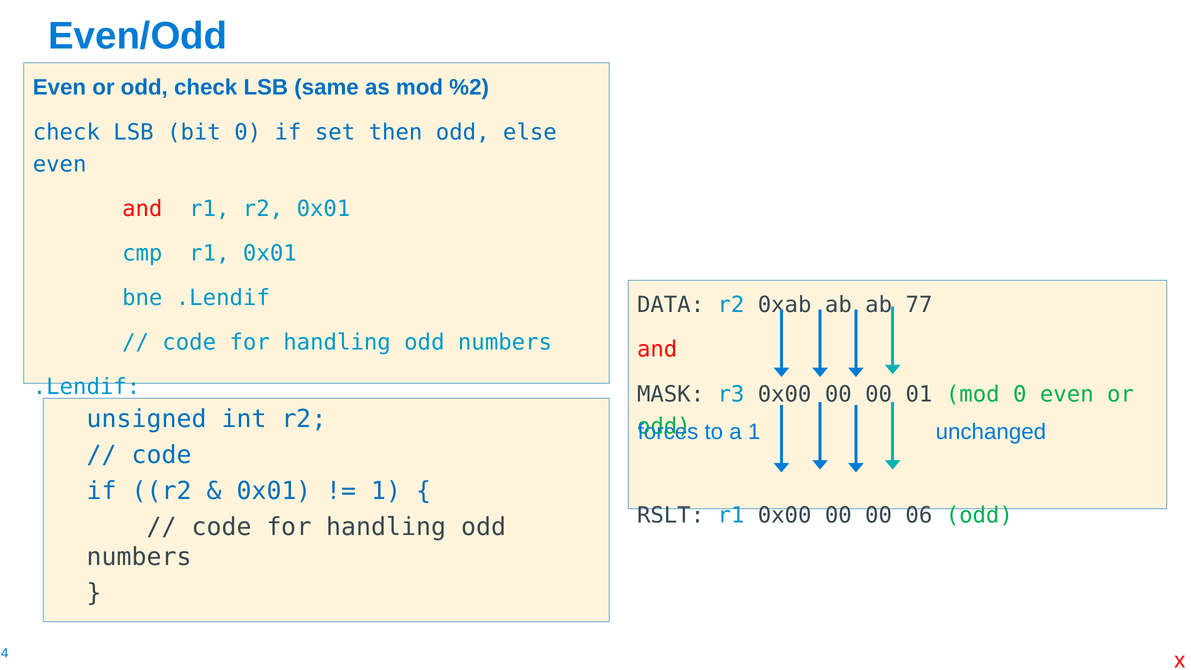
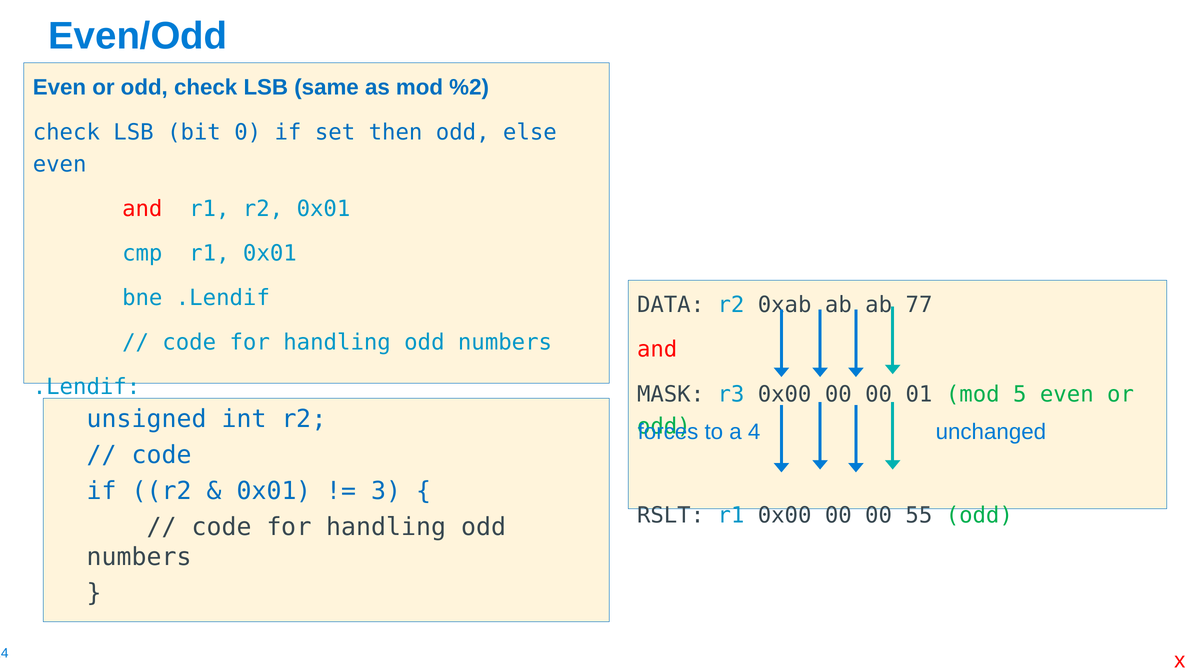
mod 0: 0 -> 5 (1020, 394)
a 1: 1 -> 4 (754, 432)
1: 1 -> 3 (386, 491)
06: 06 -> 55 (919, 515)
